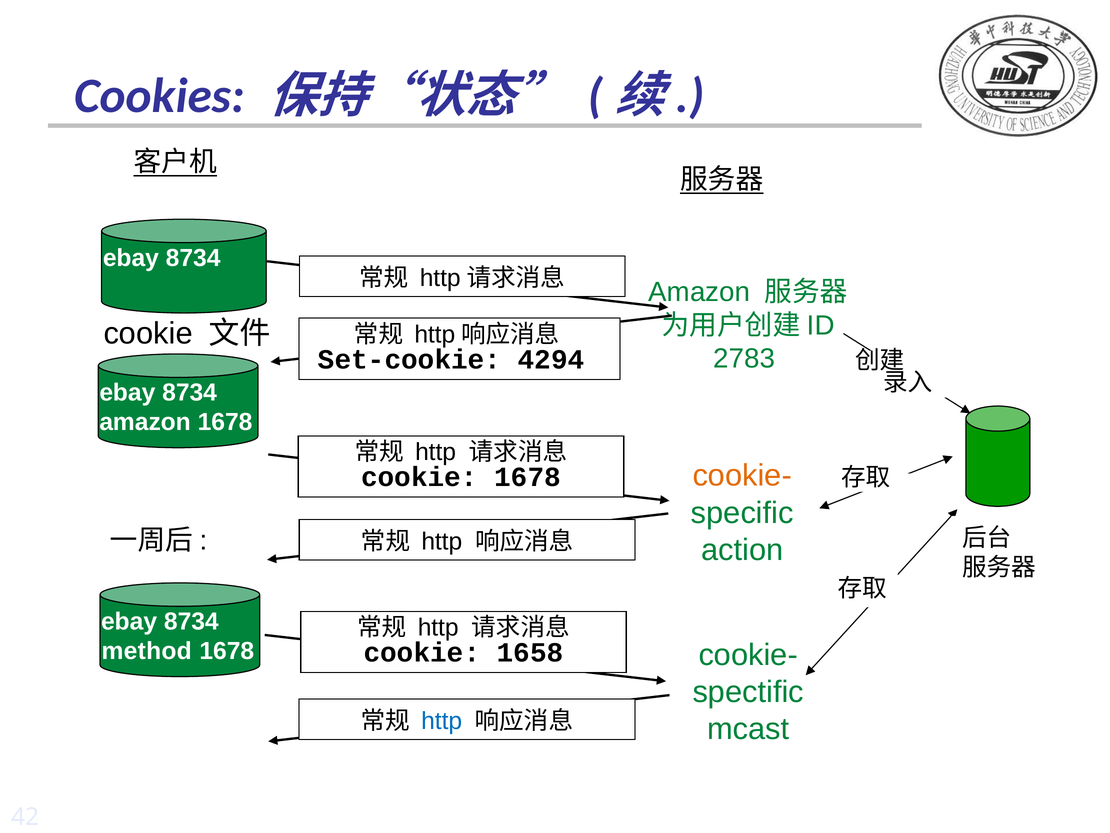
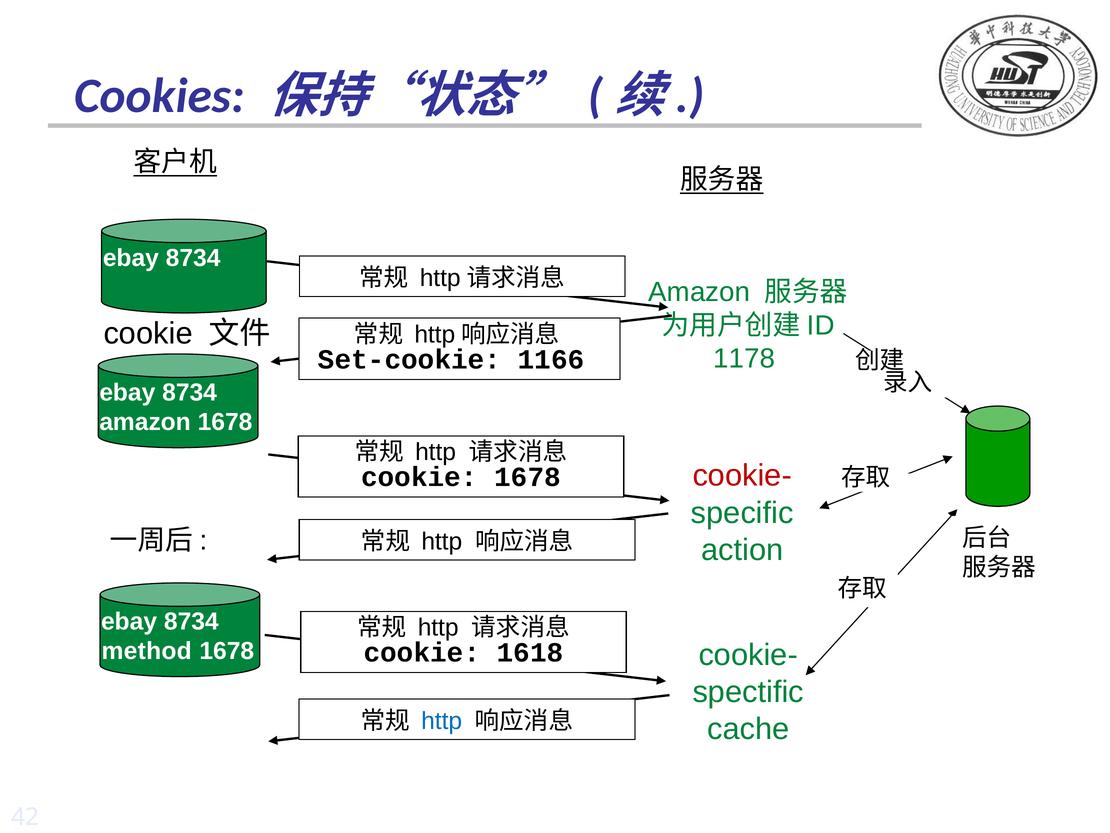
2783: 2783 -> 1178 (744, 358)
4294: 4294 -> 1166 (551, 359)
cookie- colour: orange -> red (742, 476)
1658: 1658 -> 1618 (530, 652)
mcast: mcast -> cache (748, 729)
